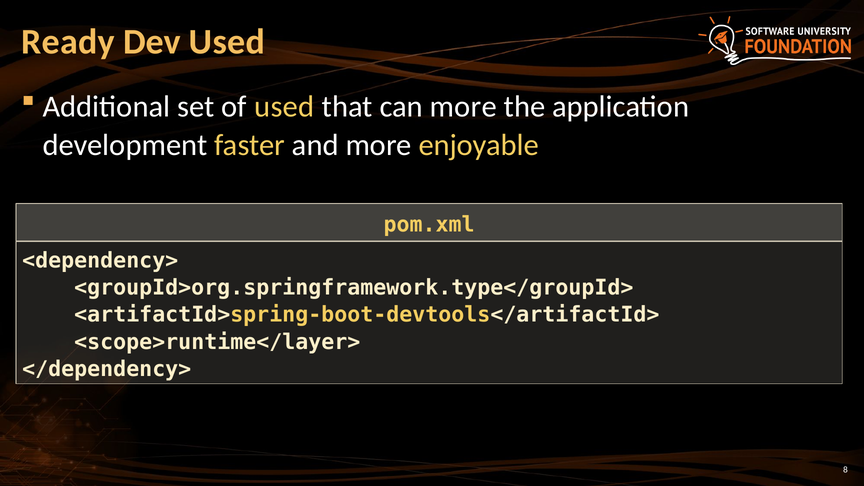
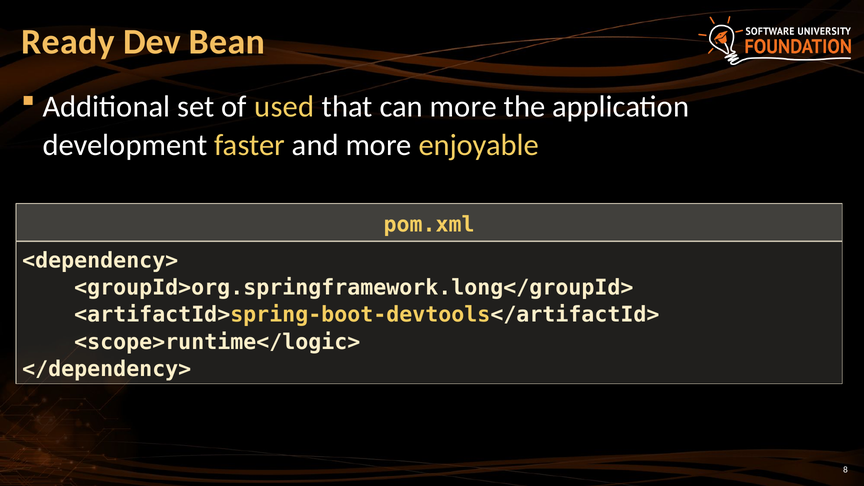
Dev Used: Used -> Bean (227, 42)
<groupId>org.springframework.type</groupId>: <groupId>org.springframework.type</groupId> -> <groupId>org.springframework.long</groupId> (354, 288)
<scope>runtime</layer>: <scope>runtime</layer> -> <scope>runtime</logic> (217, 342)
